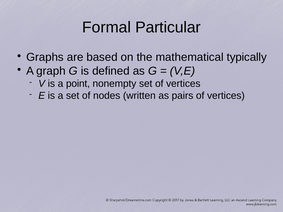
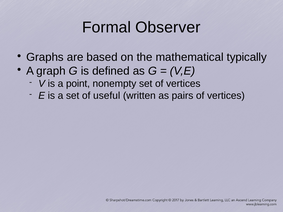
Particular: Particular -> Observer (168, 27)
nodes: nodes -> useful (107, 96)
